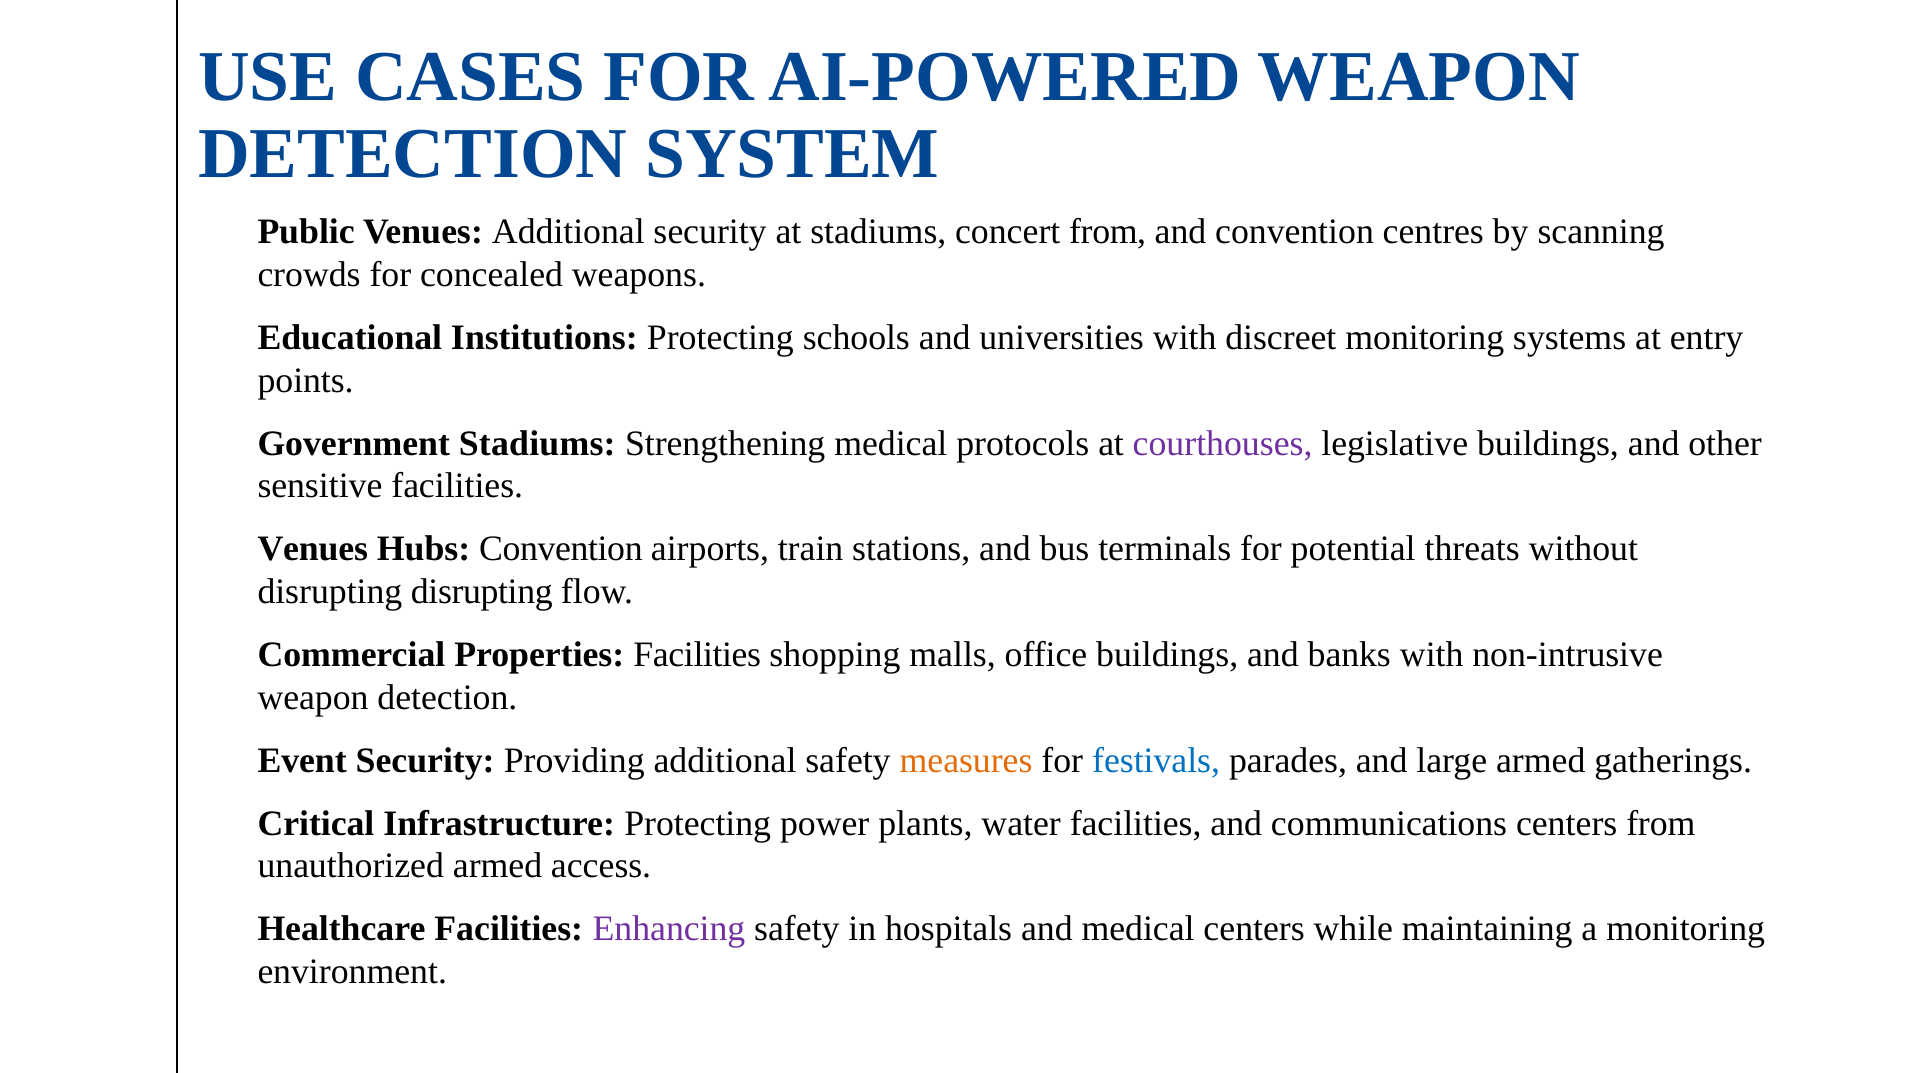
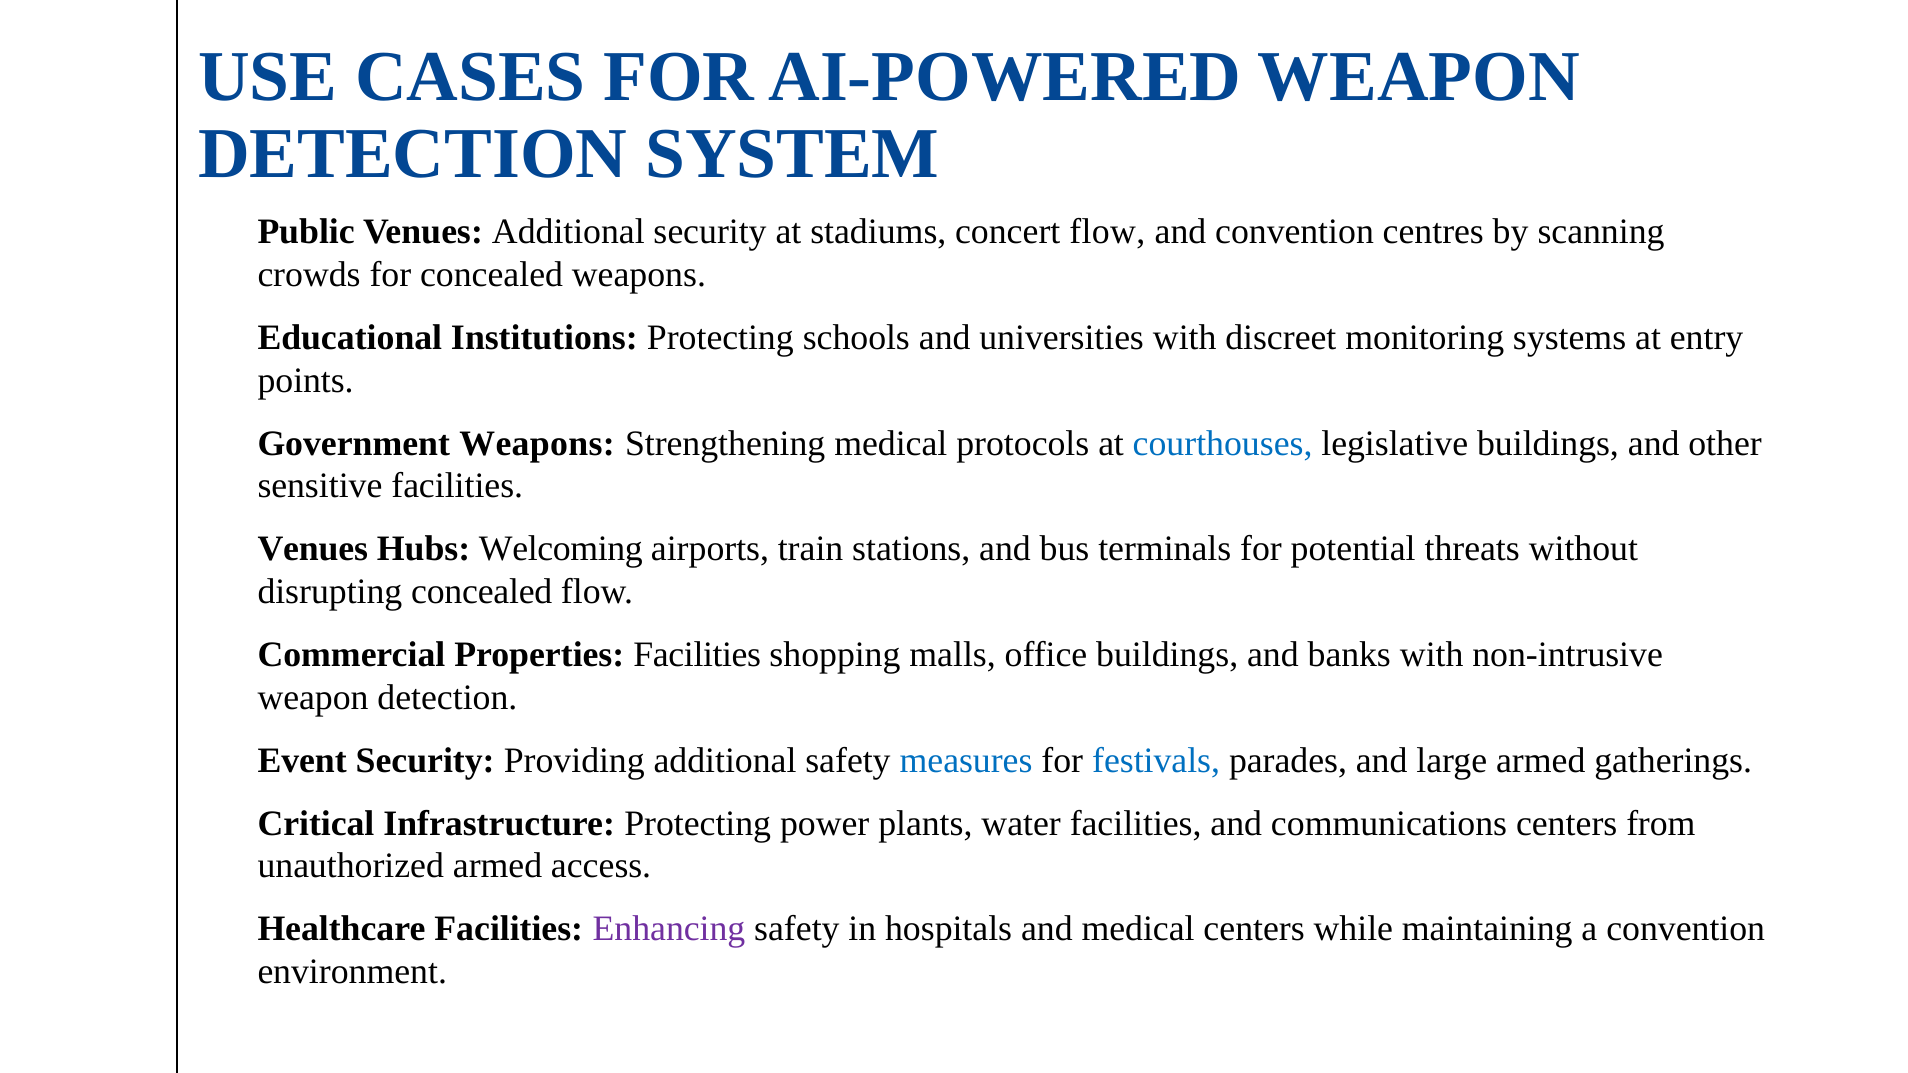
concert from: from -> flow (1107, 232)
Government Stadiums: Stadiums -> Weapons (537, 443)
courthouses colour: purple -> blue (1223, 443)
Hubs Convention: Convention -> Welcoming (561, 549)
disrupting disrupting: disrupting -> concealed (482, 592)
measures colour: orange -> blue (966, 761)
a monitoring: monitoring -> convention (1686, 929)
